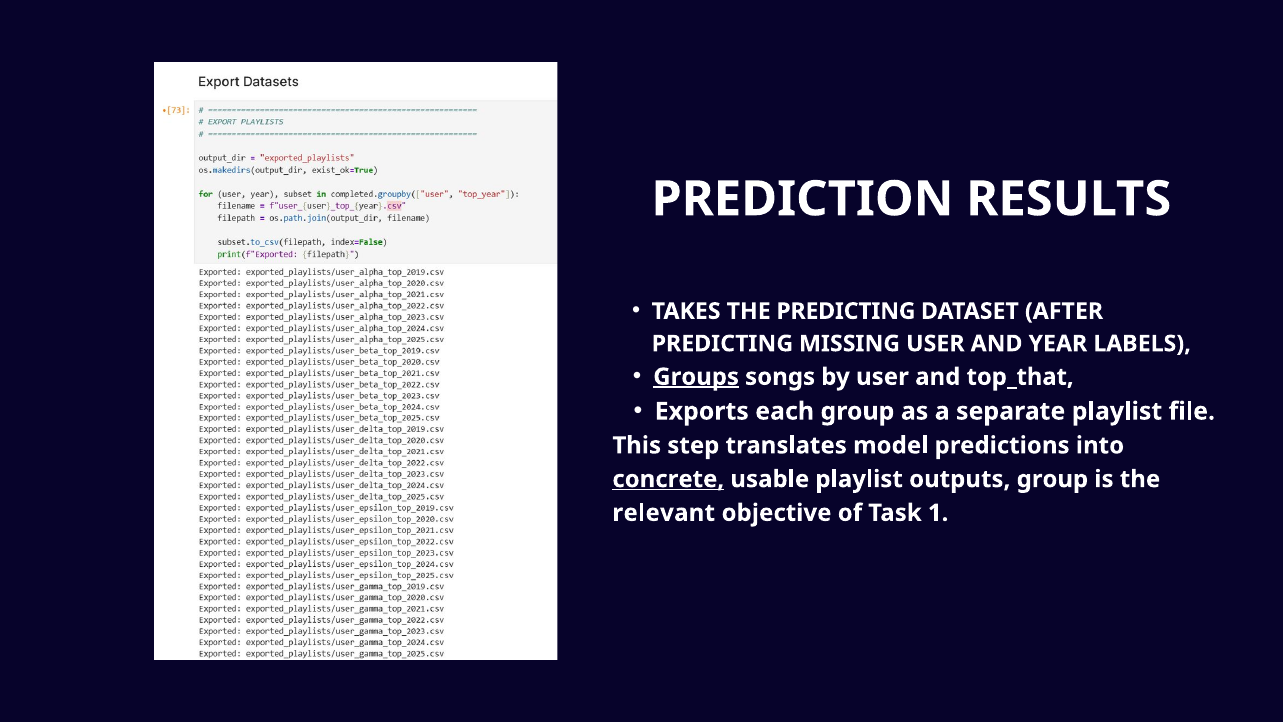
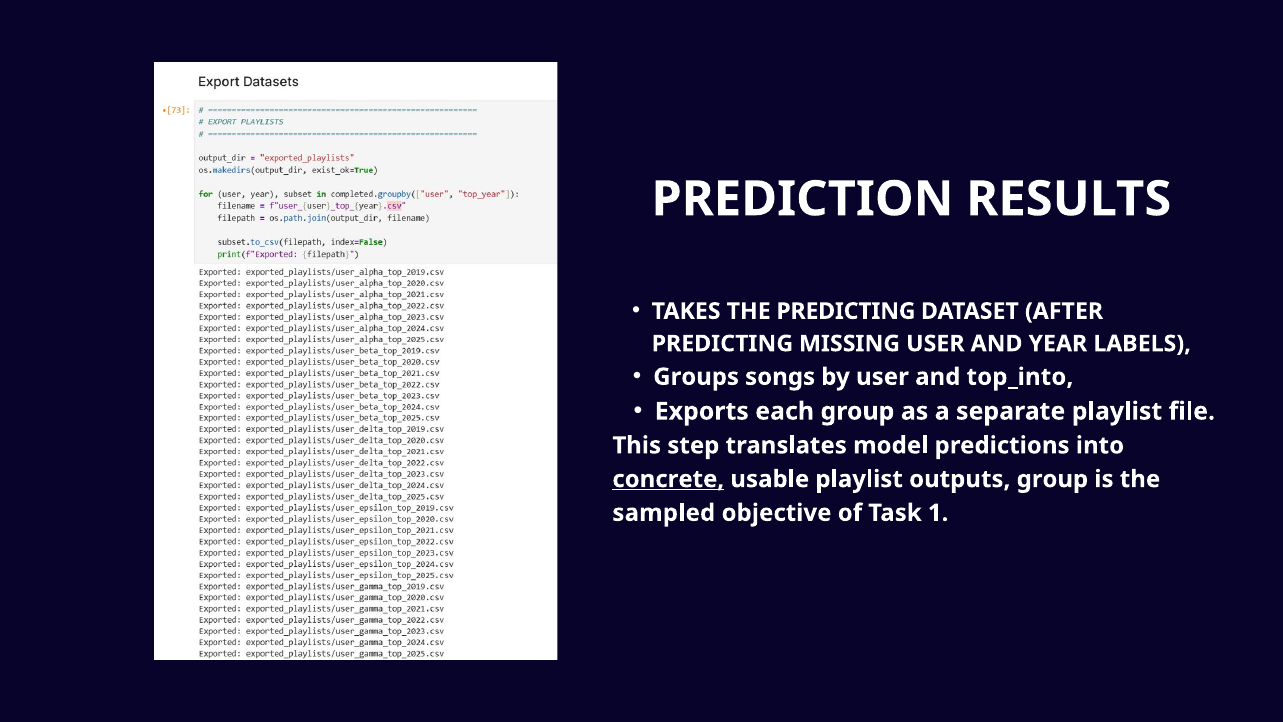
Groups underline: present -> none (696, 377)
top_that: top_that -> top_into (1020, 377)
relevant: relevant -> sampled (664, 513)
